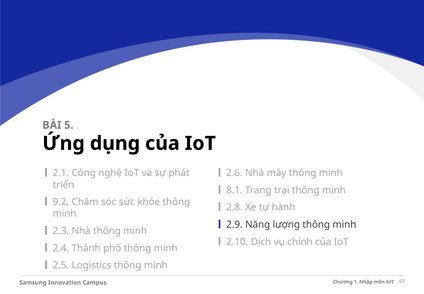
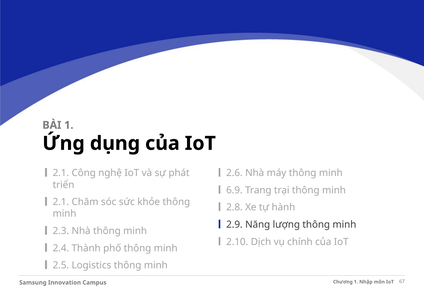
BÀI 5: 5 -> 1 (69, 125)
8.1: 8.1 -> 6.9 (234, 190)
9.2: 9.2 -> 2.1 (61, 202)
